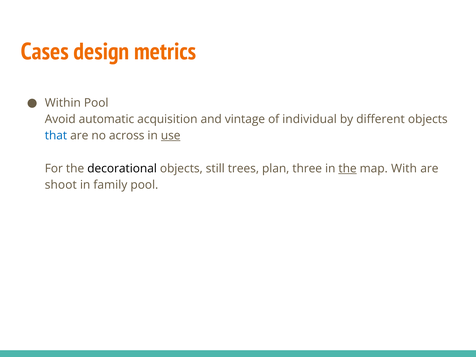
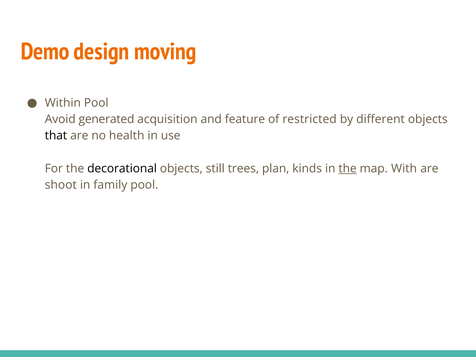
Cases: Cases -> Demo (45, 52)
metrics: metrics -> moving (165, 52)
automatic: automatic -> generated (106, 119)
vintage: vintage -> feature (245, 119)
individual: individual -> restricted (310, 119)
that colour: blue -> black (56, 136)
across: across -> health (127, 136)
use underline: present -> none (171, 136)
three: three -> kinds (307, 168)
